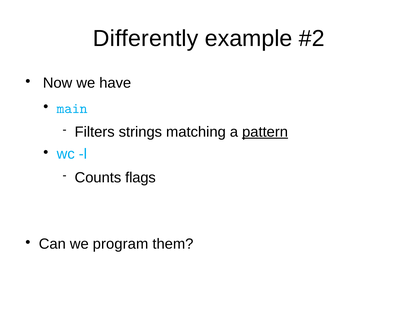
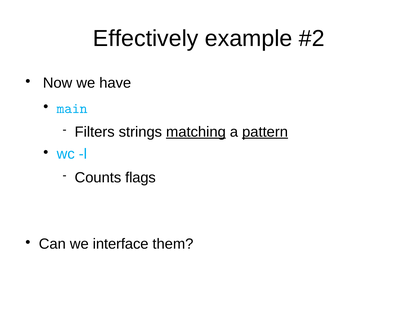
Differently: Differently -> Effectively (146, 39)
matching underline: none -> present (196, 132)
program: program -> interface (121, 244)
